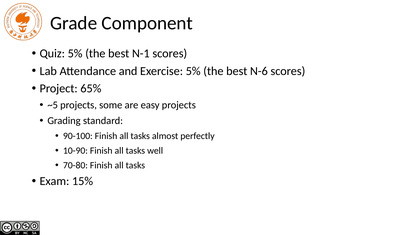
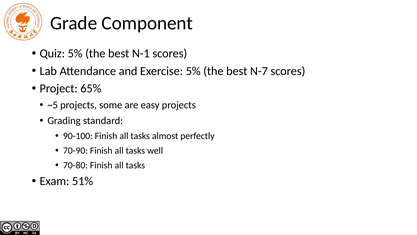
N-6: N-6 -> N-7 (259, 71)
10-90: 10-90 -> 70-90 (75, 150)
15%: 15% -> 51% (83, 181)
